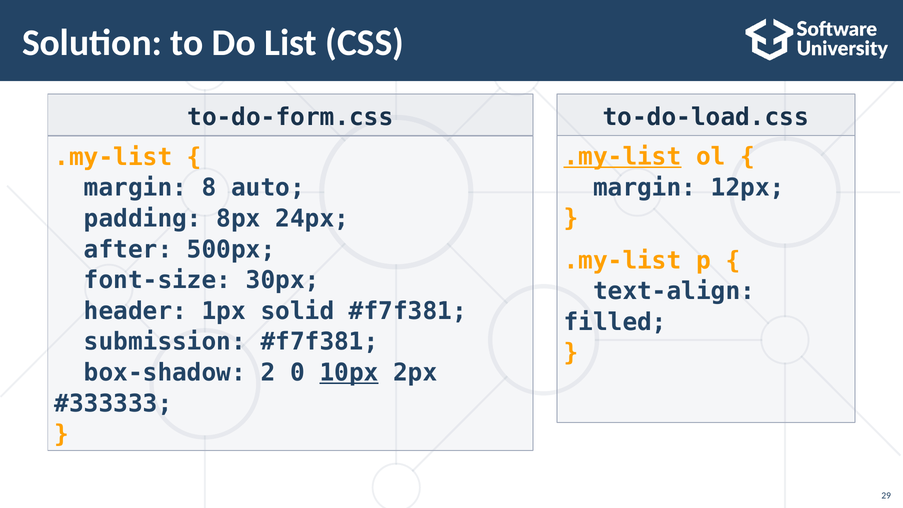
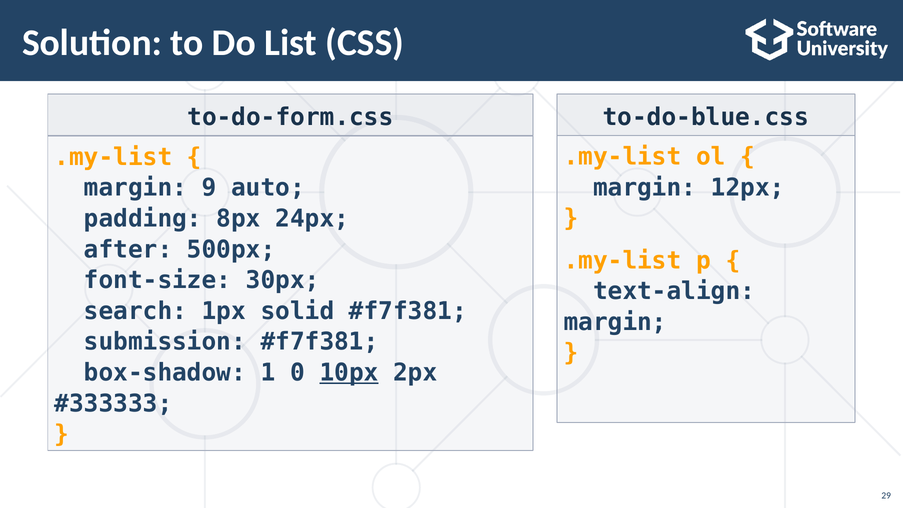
to-do-load.css: to-do-load.css -> to-do-blue.css (706, 117)
.my-list underline: present -> none (623, 157)
8: 8 -> 9 (209, 188)
header: header -> search (135, 311)
filled: filled -> margin (615, 322)
2: 2 -> 1 (268, 373)
